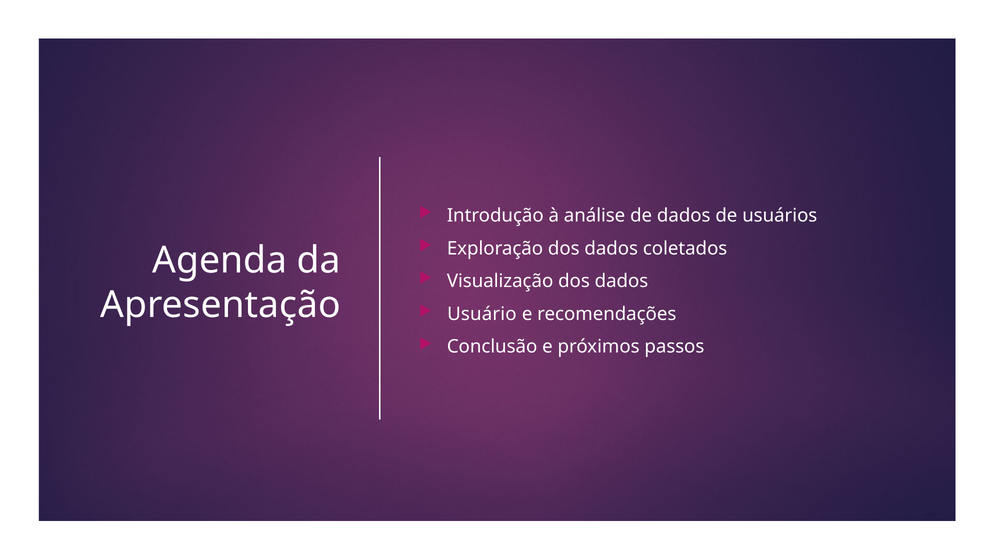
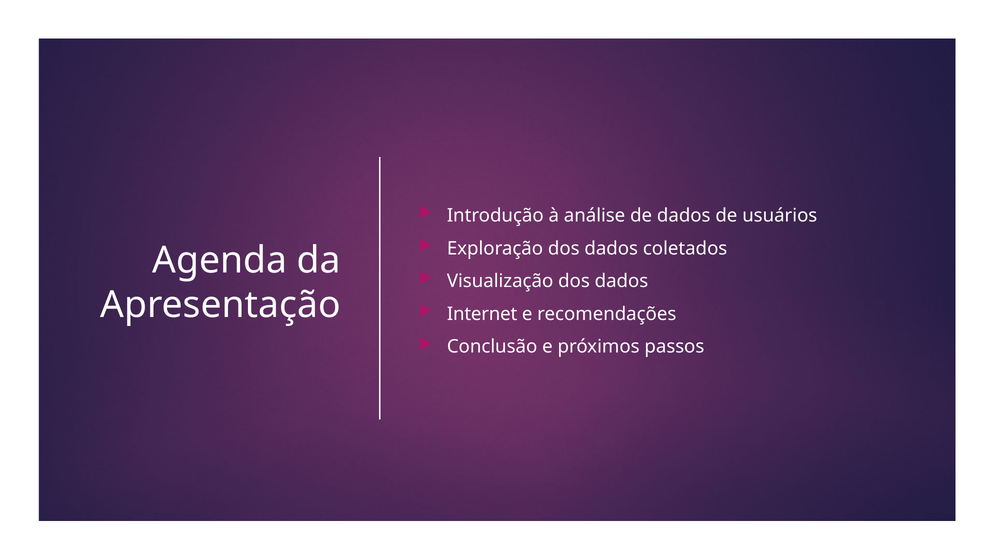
Usuário: Usuário -> Internet (482, 314)
